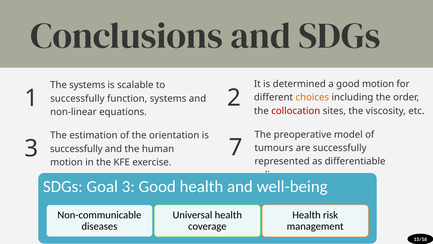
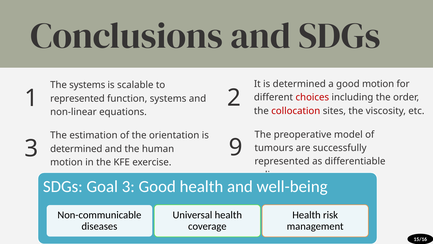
choices colour: orange -> red (312, 97)
successfully: successfully -> represented (77, 98)
successfully: successfully -> determined (76, 149)
7: 7 -> 9 (236, 147)
